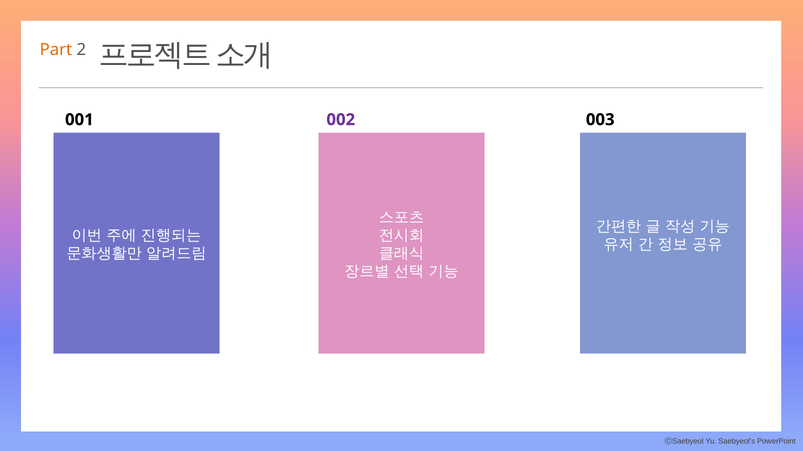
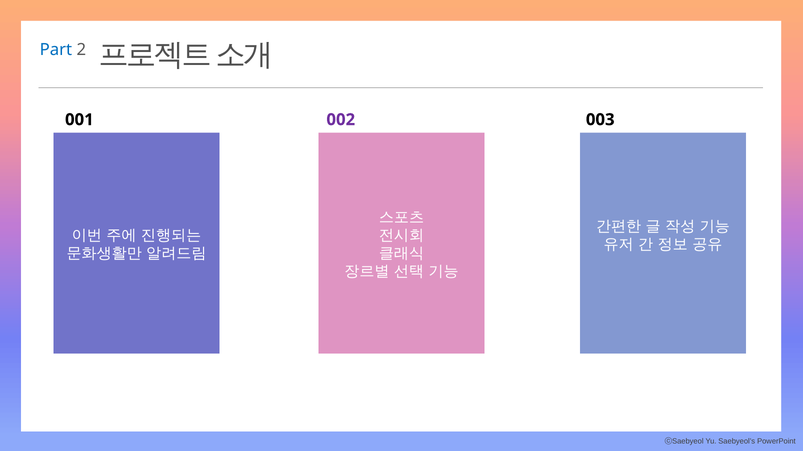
Part colour: orange -> blue (56, 50)
